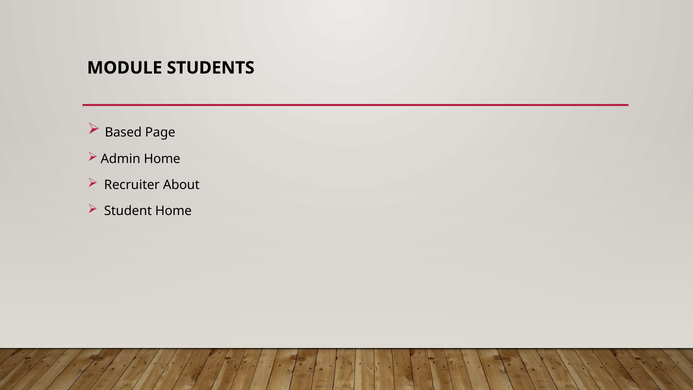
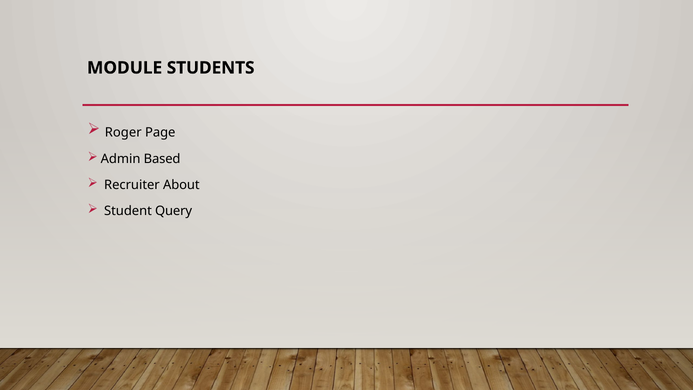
Based: Based -> Roger (123, 133)
Admin Home: Home -> Based (162, 159)
Student Home: Home -> Query (174, 211)
